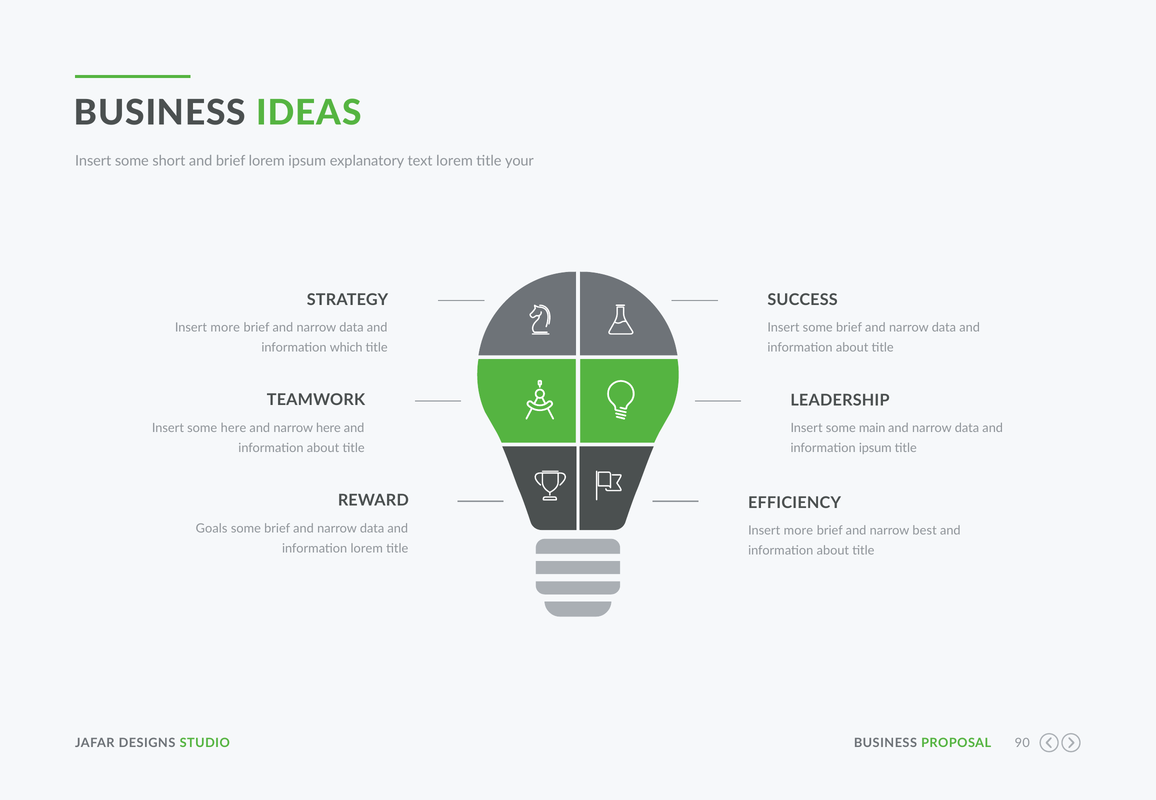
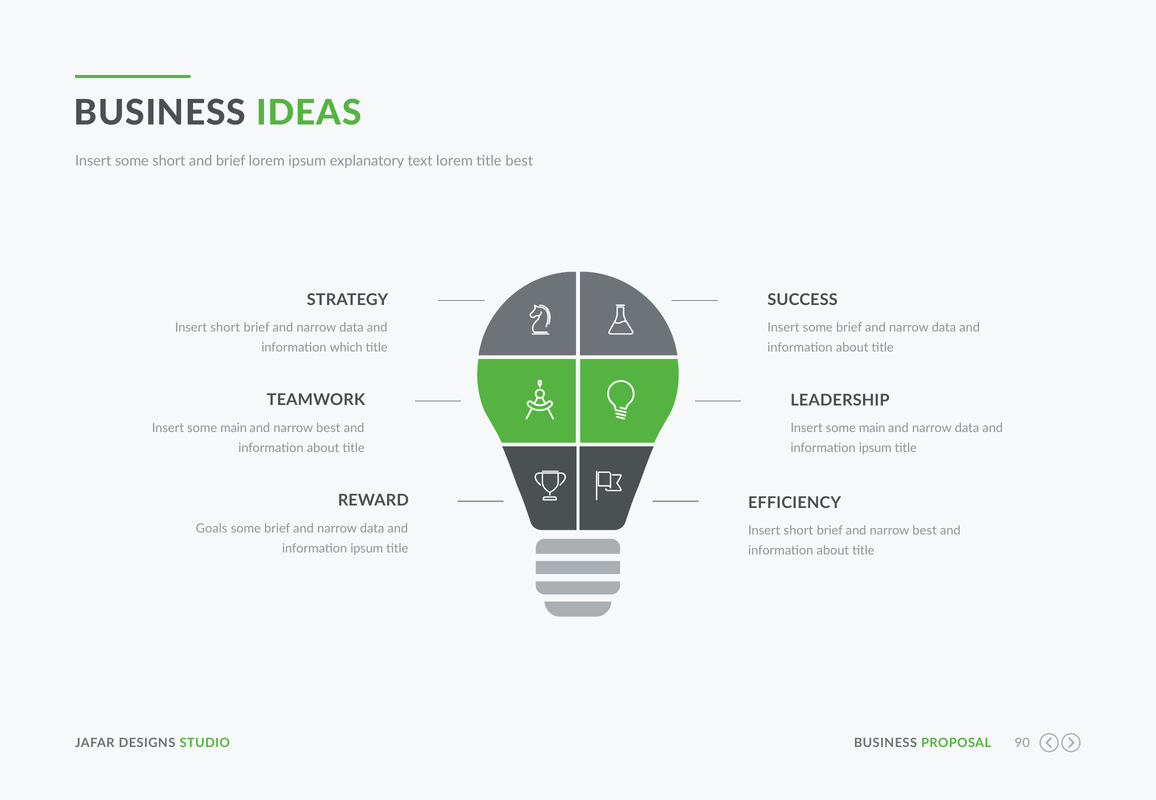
title your: your -> best (519, 161)
more: more -> short (225, 328)
here: here -> main (234, 428)
here: here -> best (328, 428)
more: more -> short (798, 531)
lorem: lorem -> ipsum (367, 549)
